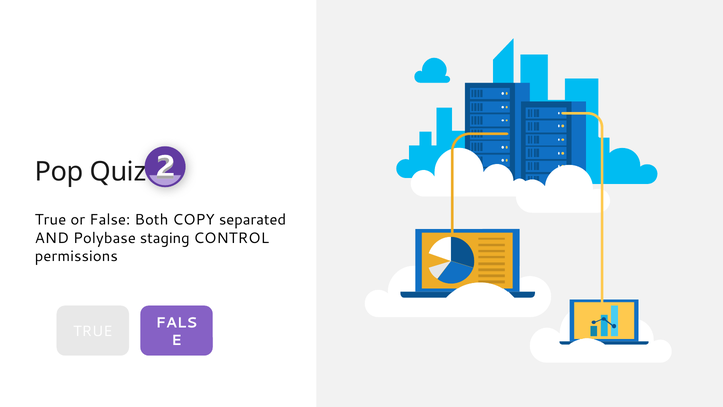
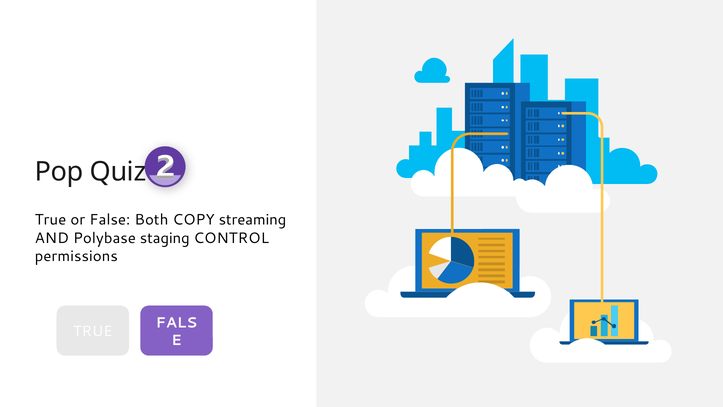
separated: separated -> streaming (253, 220)
